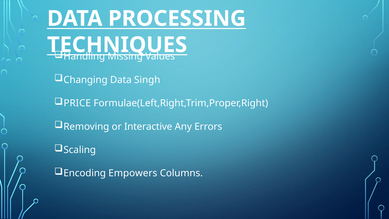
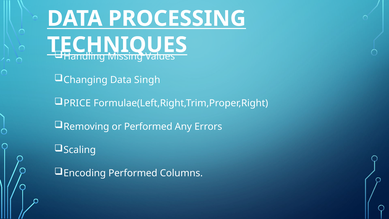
or Interactive: Interactive -> Performed (148, 126)
Encoding Empowers: Empowers -> Performed (133, 173)
